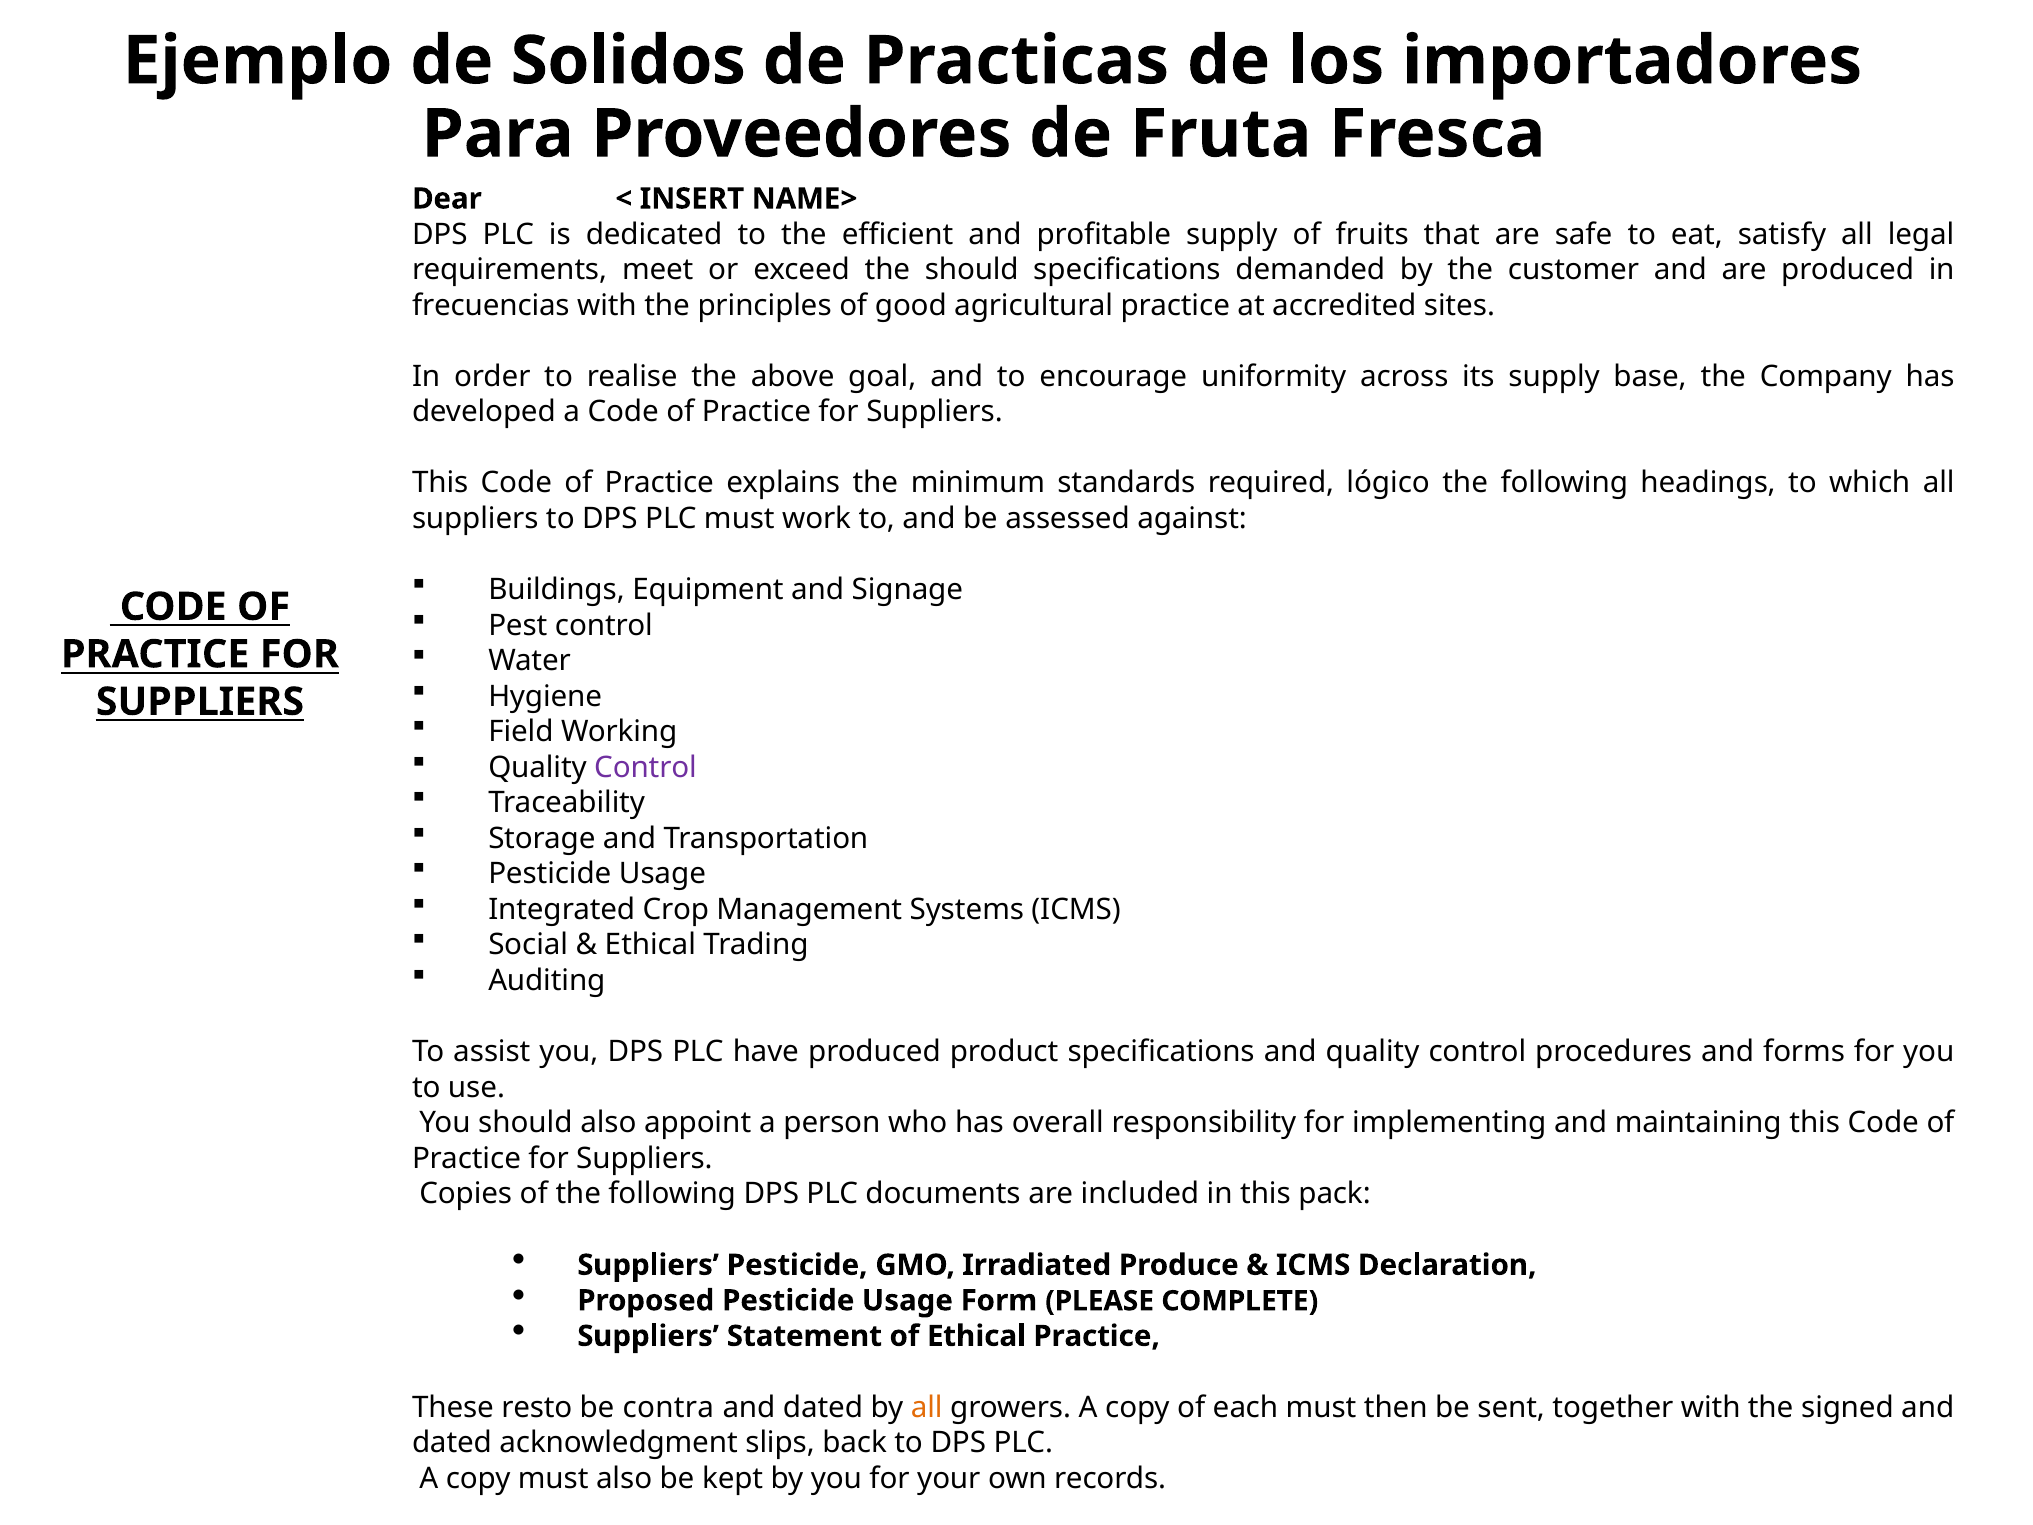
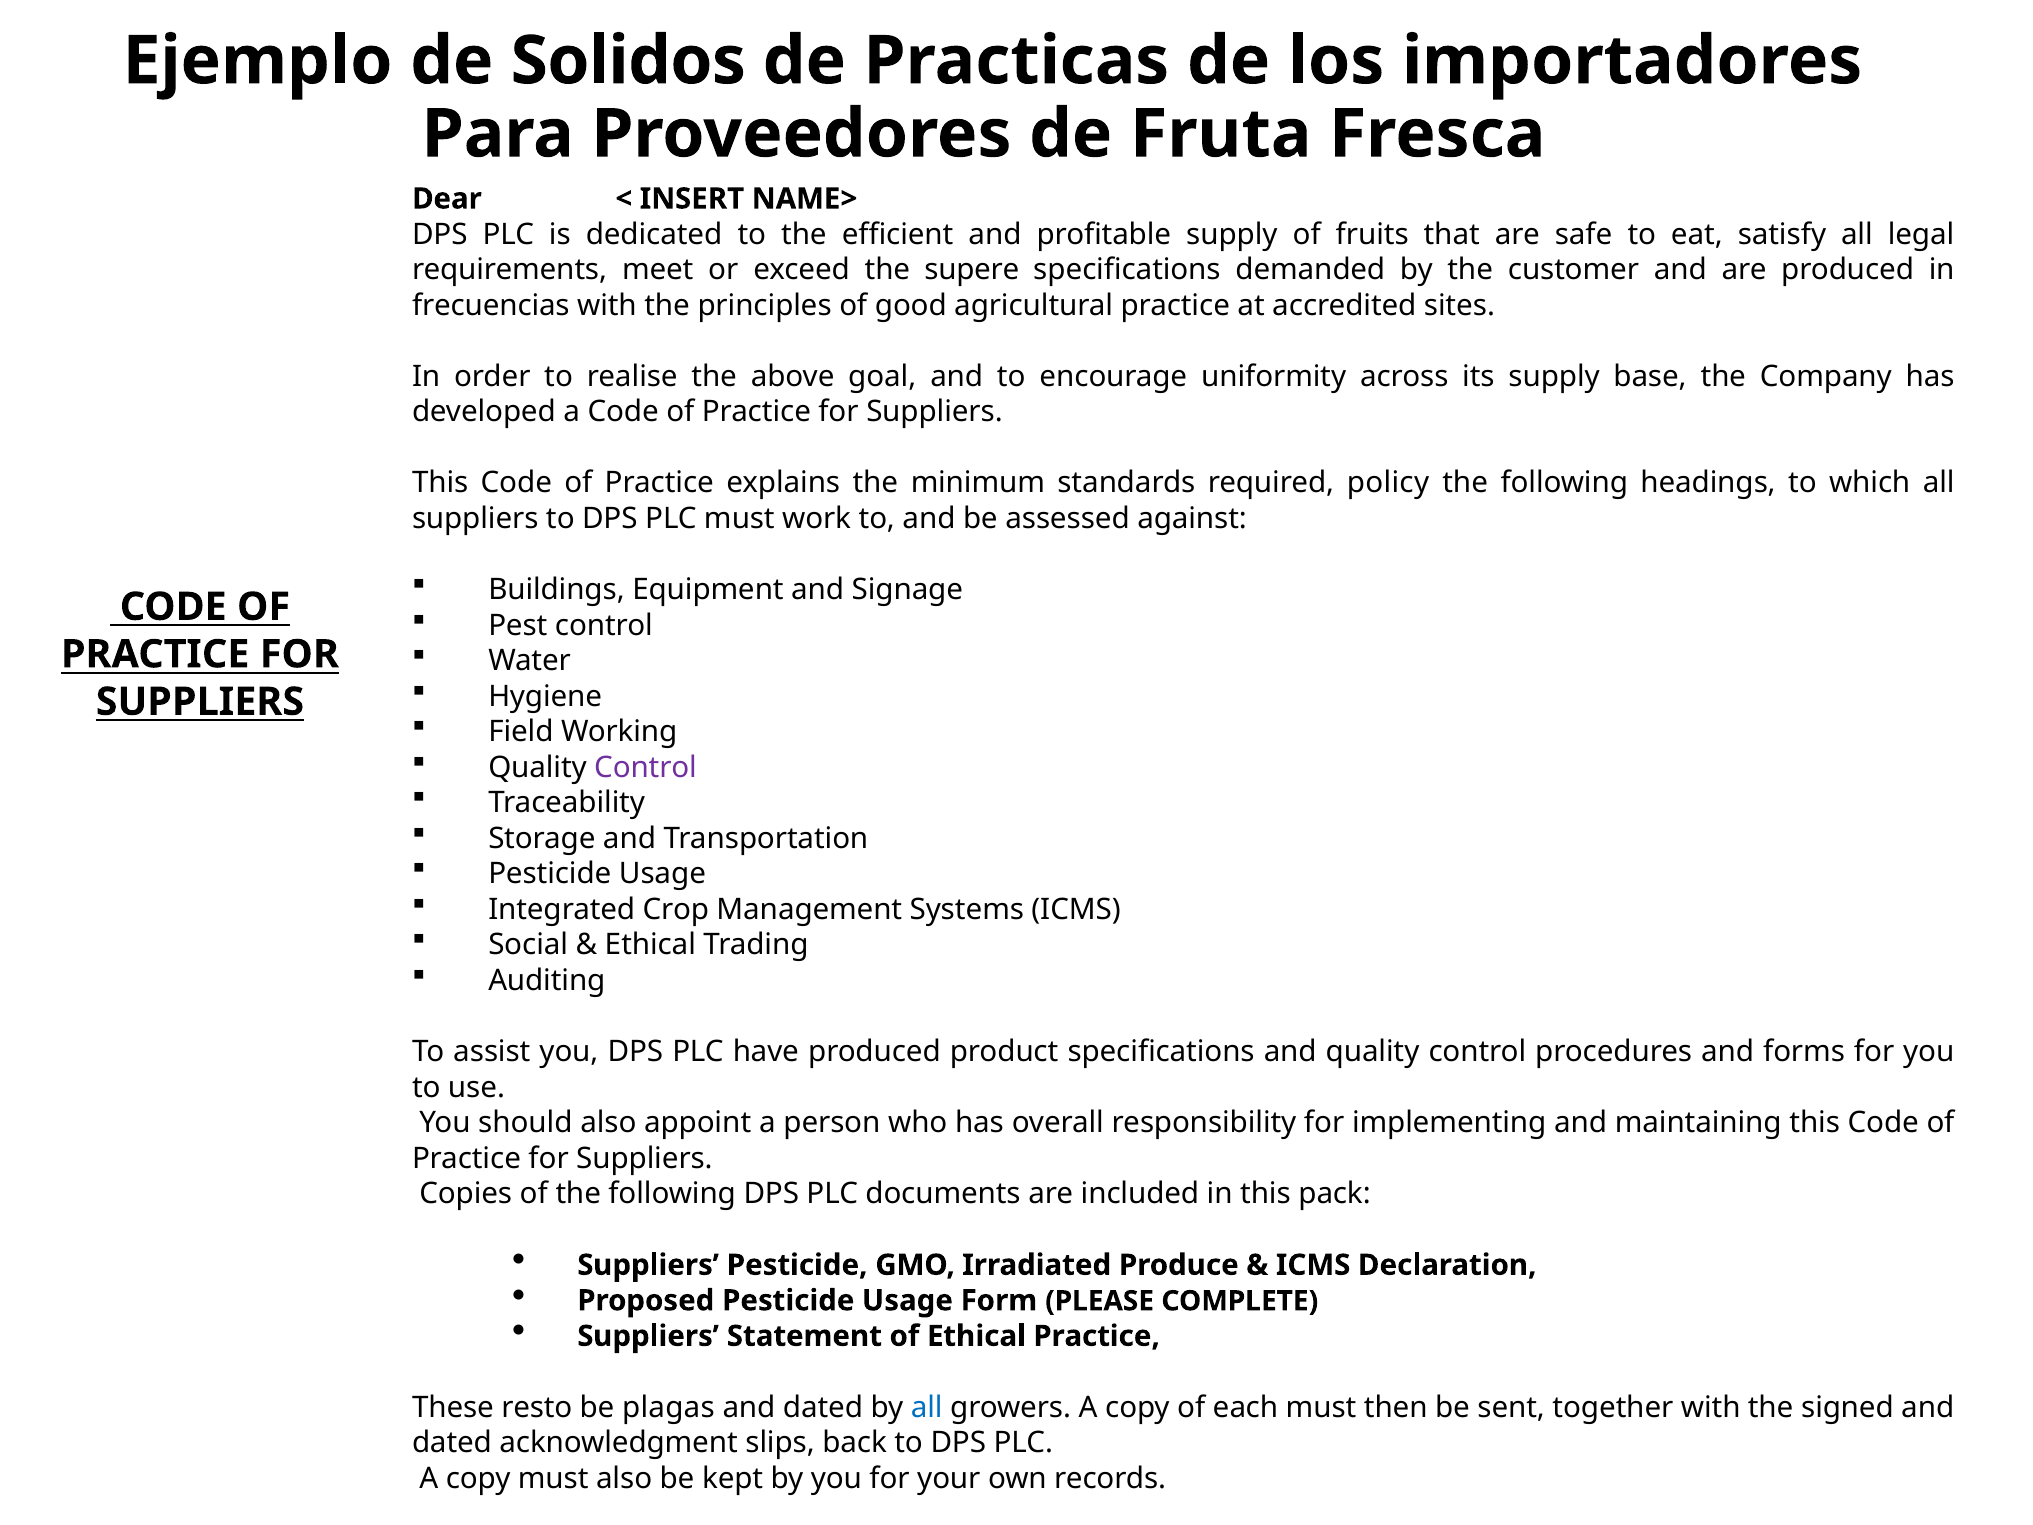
the should: should -> supere (972, 270)
lógico: lógico -> policy (1388, 483)
contra: contra -> plagas (668, 1407)
all colour: orange -> blue (927, 1407)
